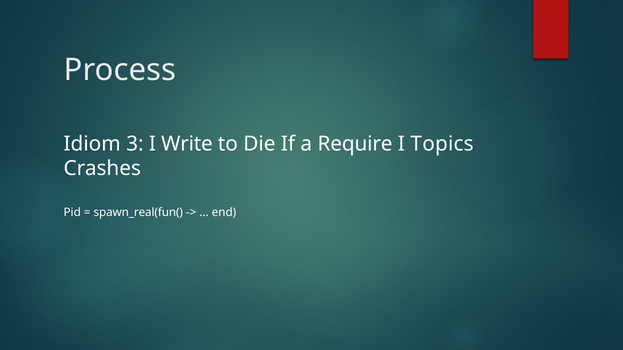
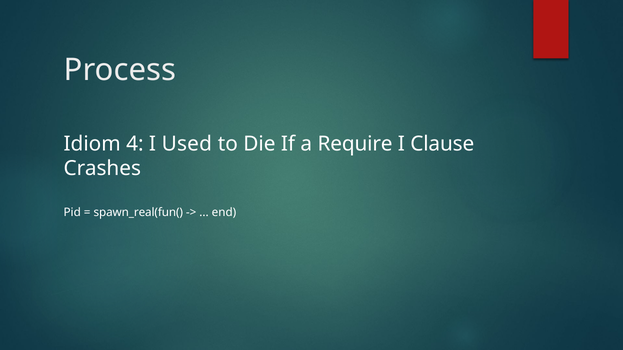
3: 3 -> 4 (135, 144)
Write: Write -> Used (187, 144)
Topics: Topics -> Clause (442, 144)
